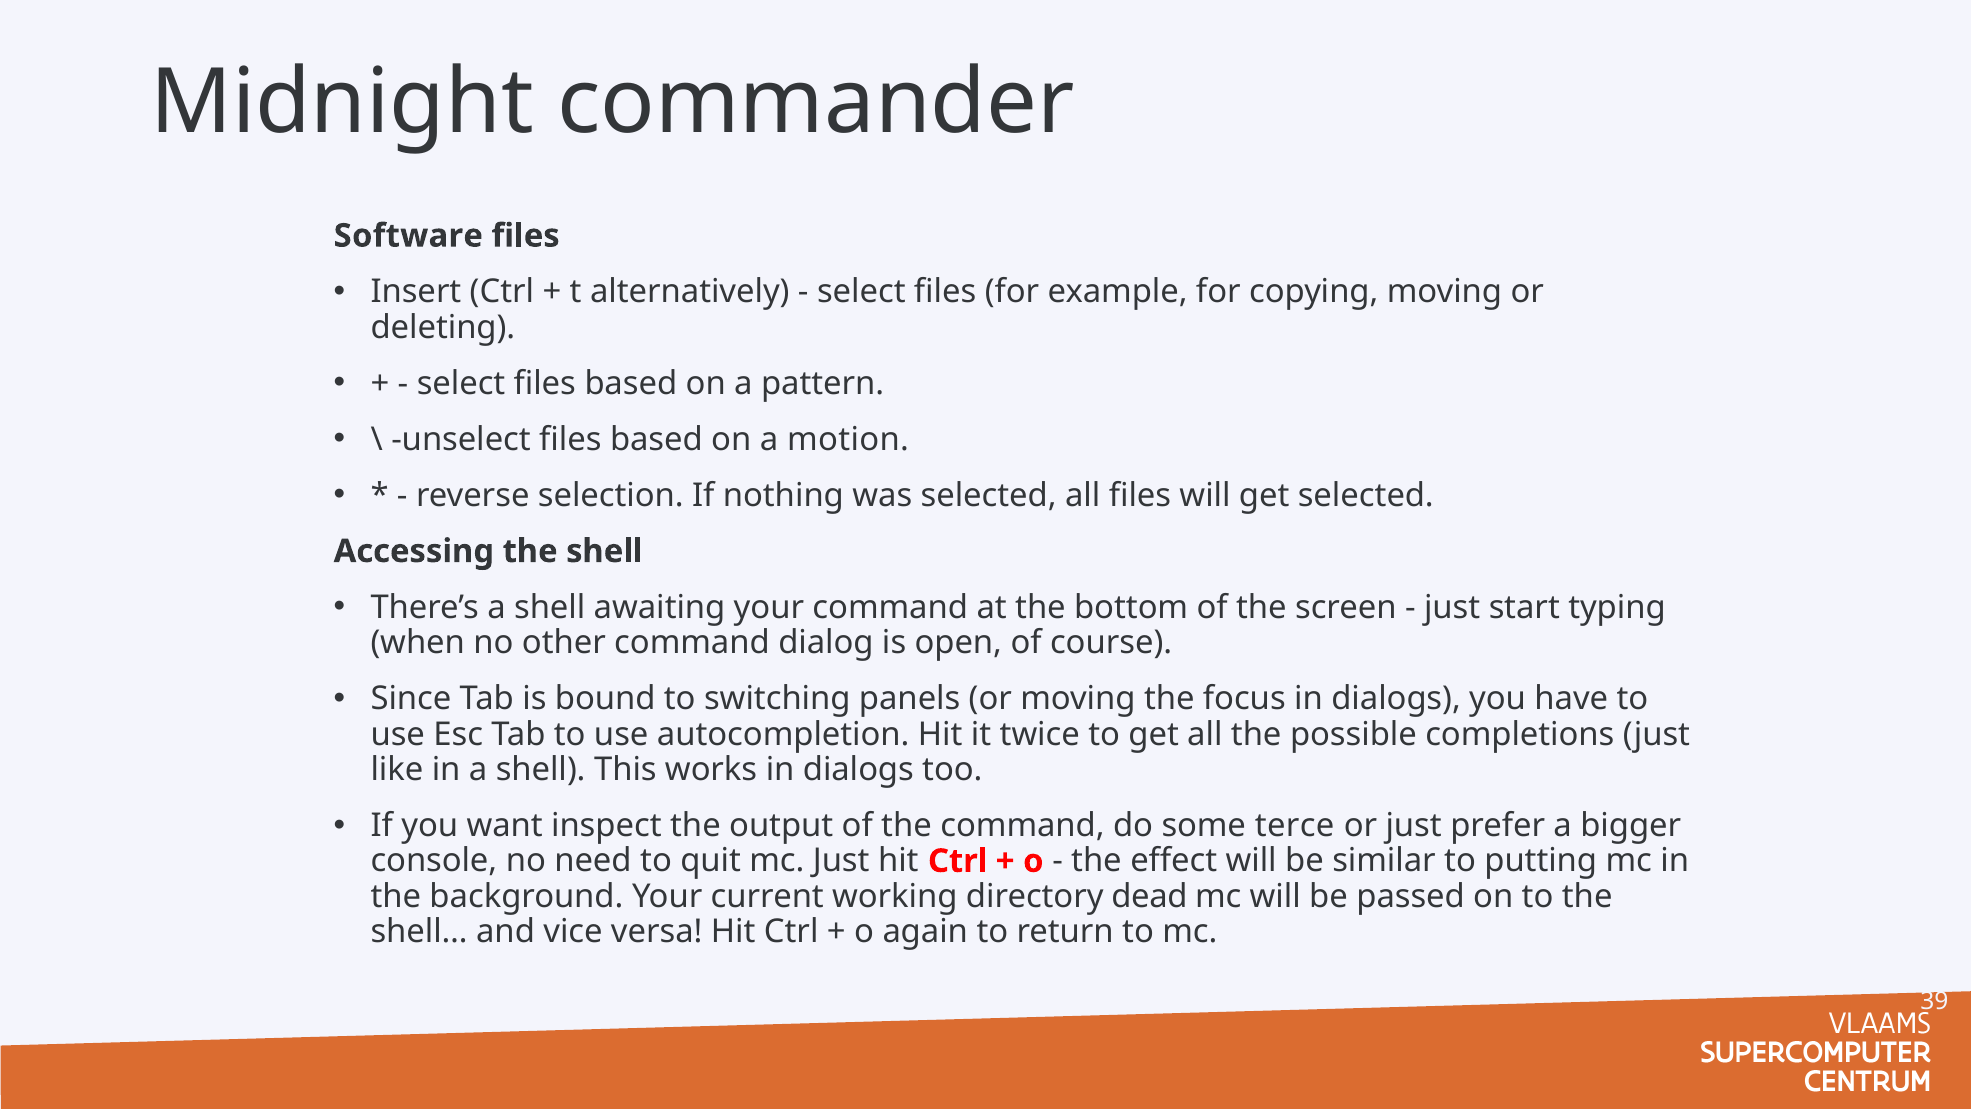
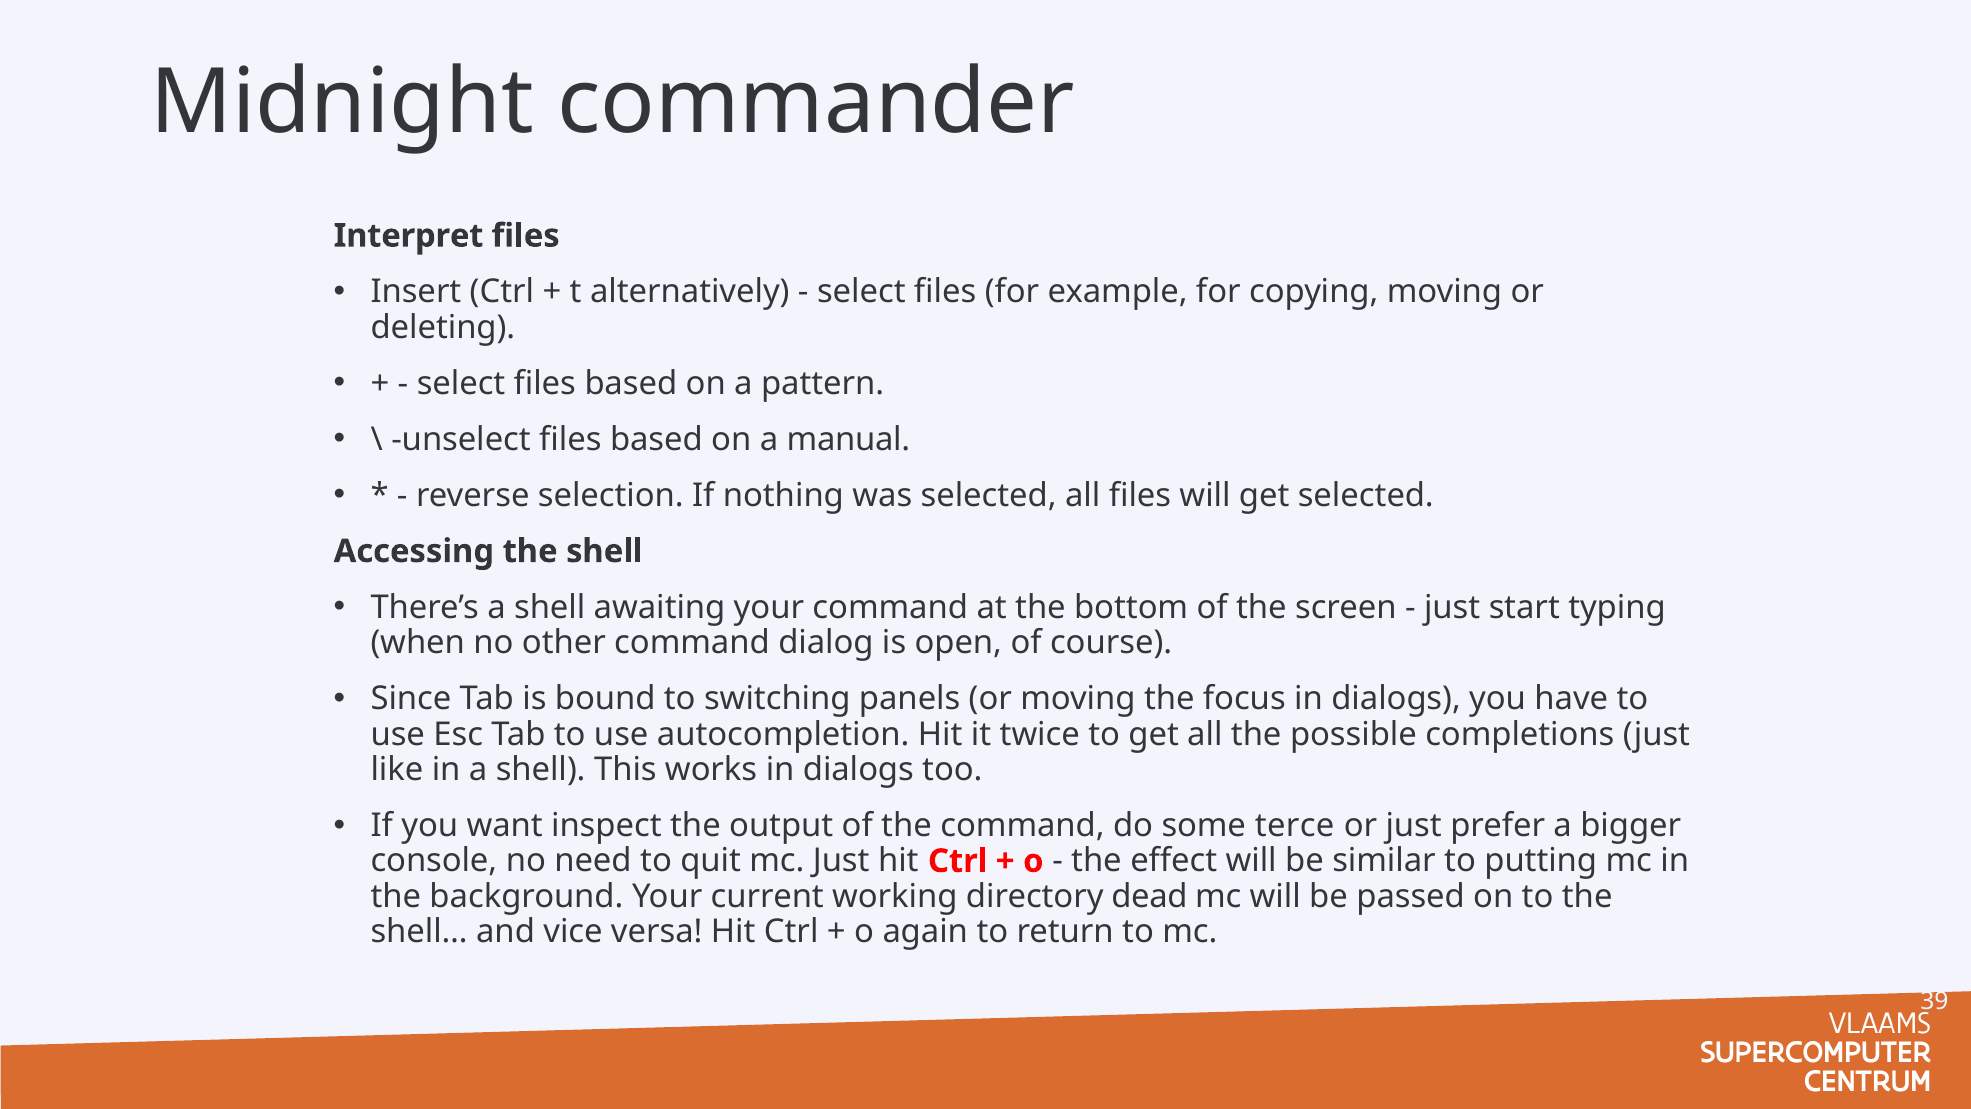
Software: Software -> Interpret (409, 236)
motion: motion -> manual (848, 439)
